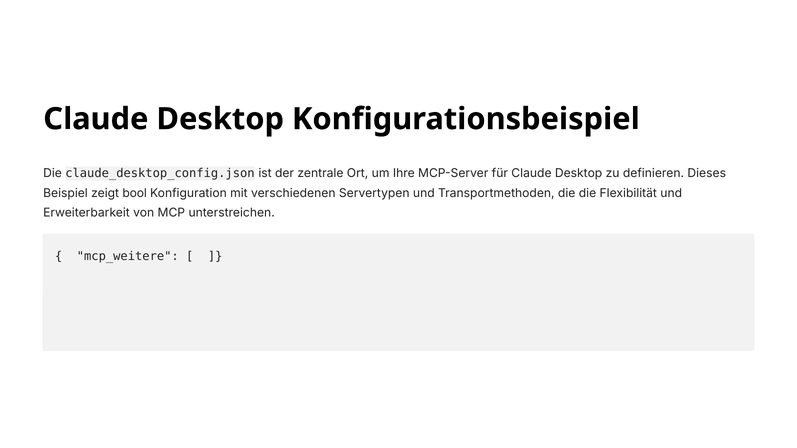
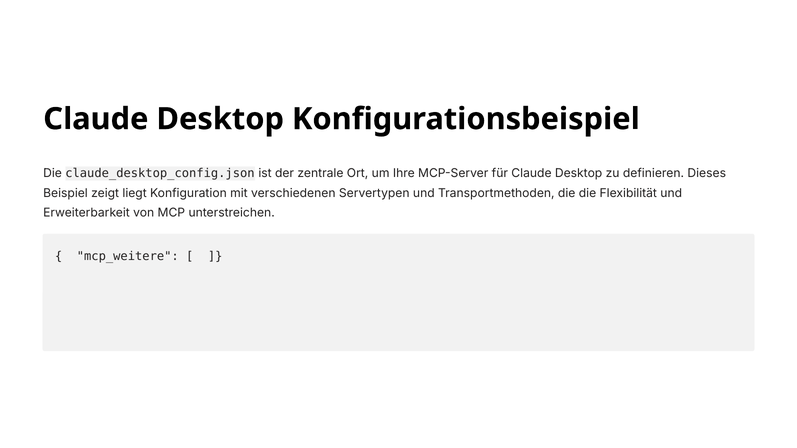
bool: bool -> liegt (135, 193)
